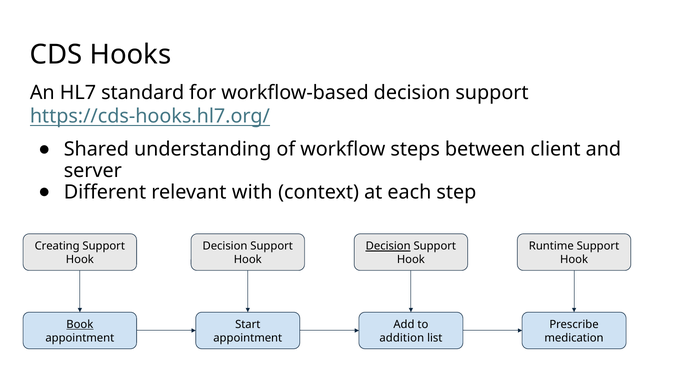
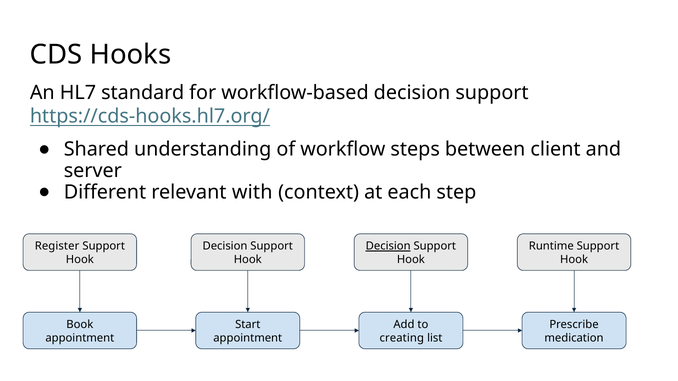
Creating: Creating -> Register (57, 246)
Book underline: present -> none (80, 325)
addition: addition -> creating (402, 338)
